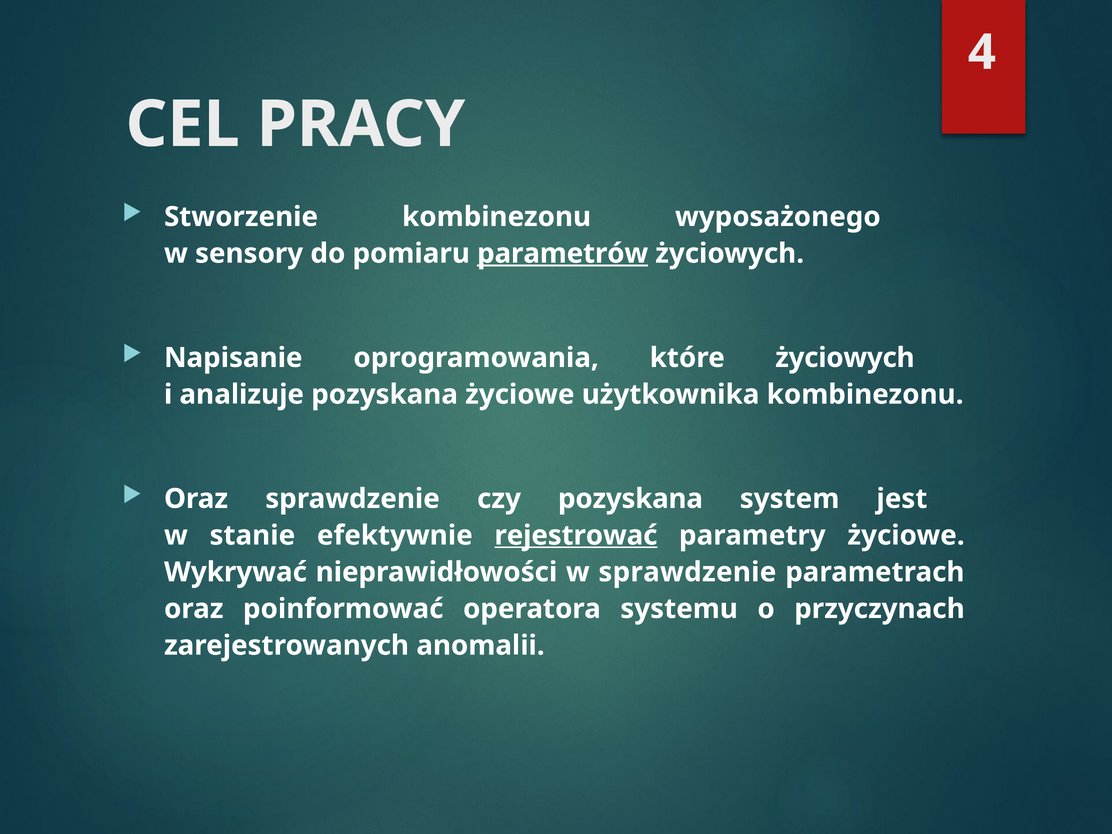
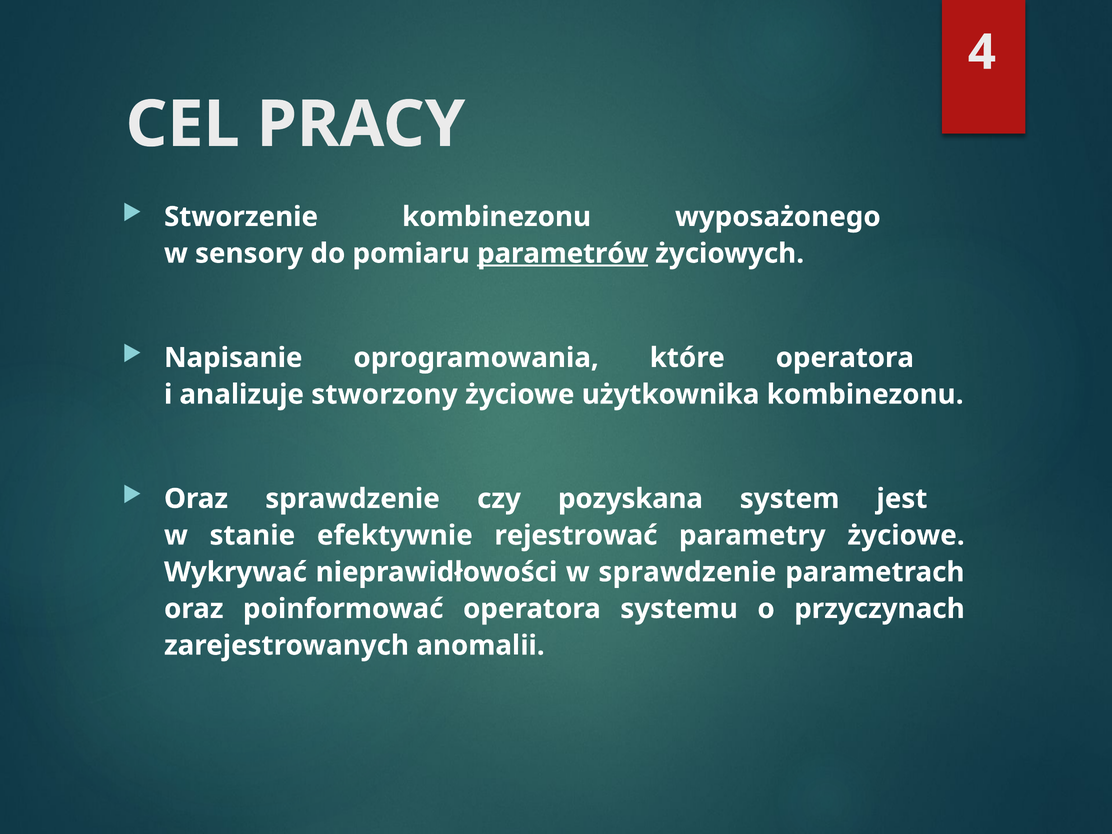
które życiowych: życiowych -> operatora (845, 358)
analizuje pozyskana: pozyskana -> stworzony (384, 394)
rejestrować underline: present -> none (576, 535)
